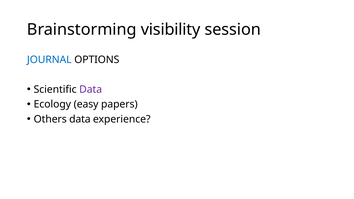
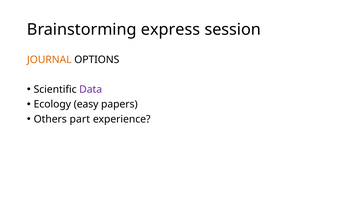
visibility: visibility -> express (171, 30)
JOURNAL colour: blue -> orange (49, 60)
Others data: data -> part (80, 119)
